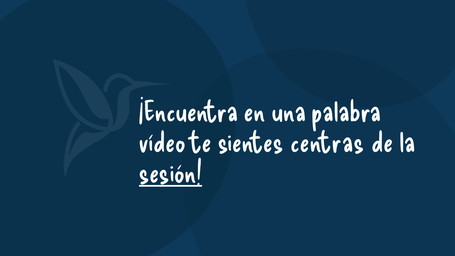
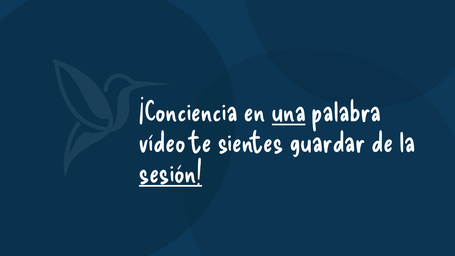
¡Encuentra: ¡Encuentra -> ¡Conciencia (188, 112)
una underline: none -> present (289, 112)
centras: centras -> guardar (328, 143)
